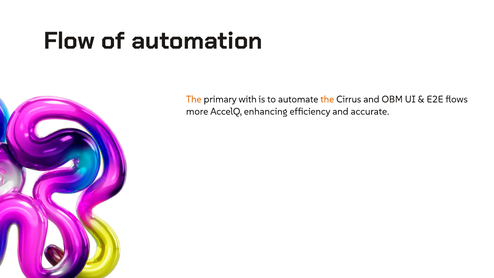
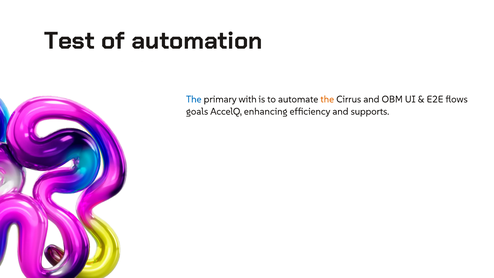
Flow: Flow -> Test (69, 41)
The colour: orange -> blue (194, 99)
more: more -> goals (197, 111)
accurate: accurate -> supports (370, 111)
